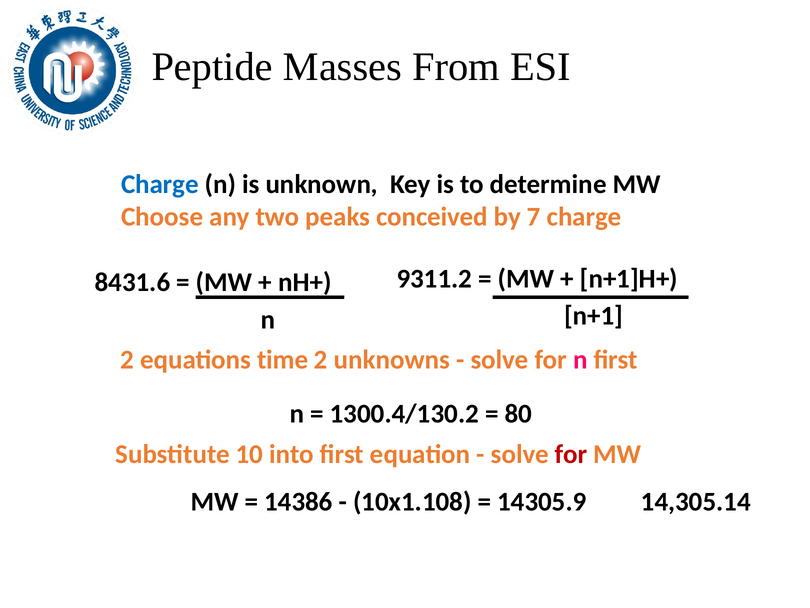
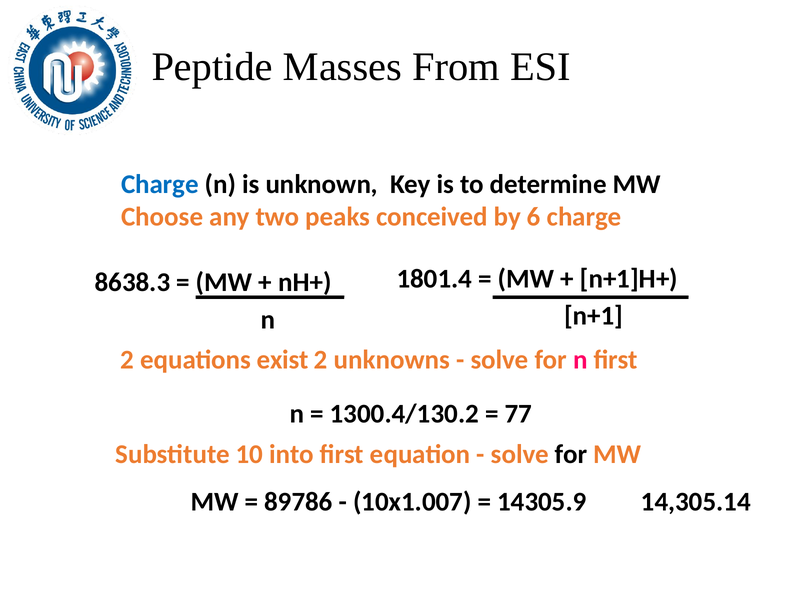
7: 7 -> 6 (534, 216)
9311.2: 9311.2 -> 1801.4 (434, 279)
8431.6: 8431.6 -> 8638.3 (133, 282)
time: time -> exist (283, 360)
80: 80 -> 77 (518, 414)
for colour: red -> black (571, 454)
14386: 14386 -> 89786 (298, 501)
10x1.108: 10x1.108 -> 10x1.007 (412, 501)
